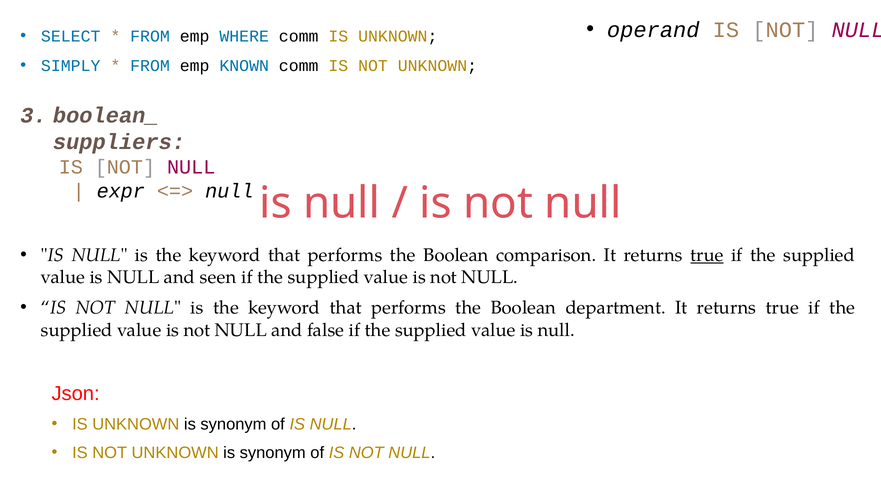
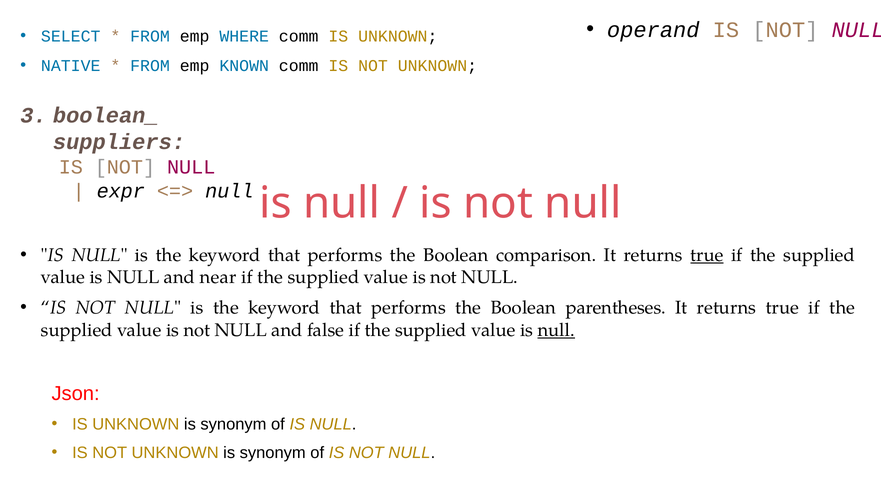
SIMPLY: SIMPLY -> NATIVE (71, 66)
seen: seen -> near (218, 277)
department: department -> parentheses (616, 308)
null underline: none -> present (556, 330)
